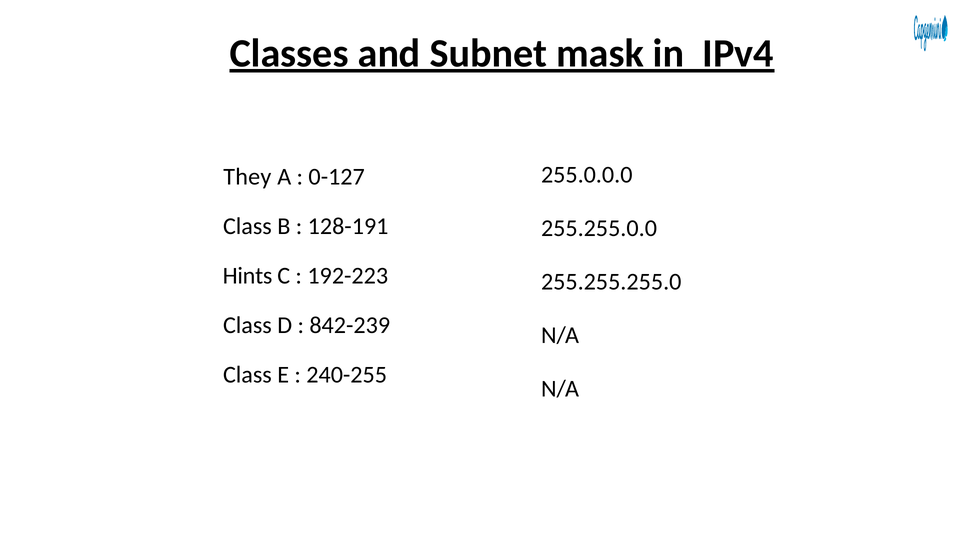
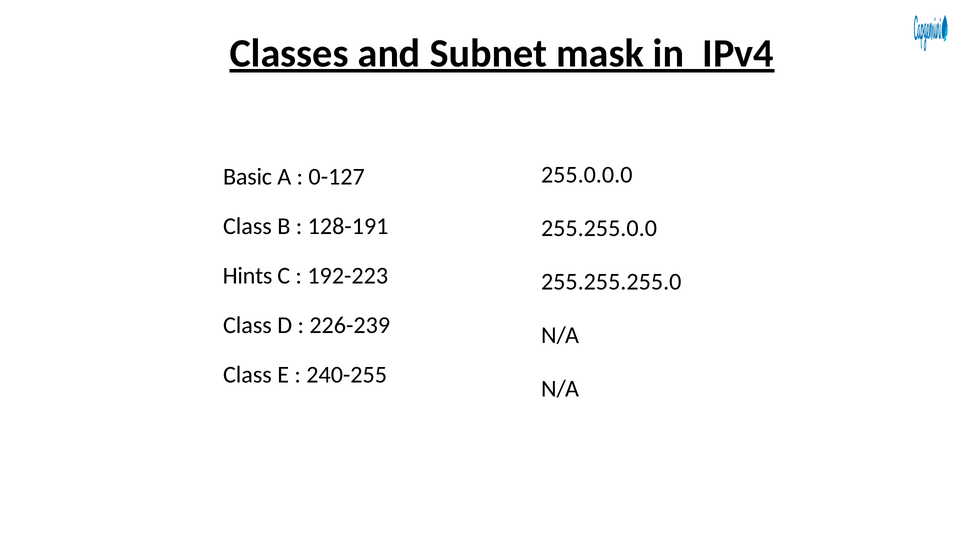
They: They -> Basic (248, 177)
842-239: 842-239 -> 226-239 (350, 325)
